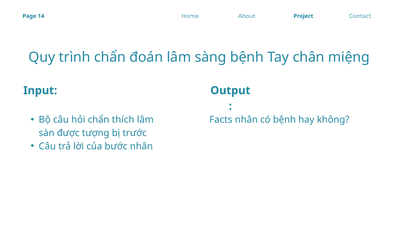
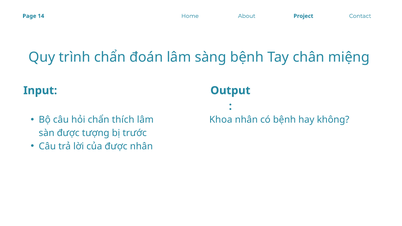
Facts: Facts -> Khoa (221, 120)
của bước: bước -> được (116, 146)
